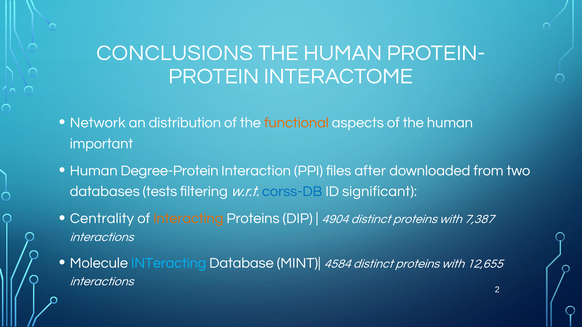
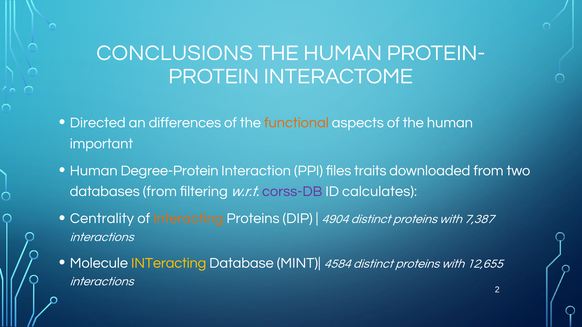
Network: Network -> Directed (98, 123)
distribution: distribution -> differences (185, 123)
after: after -> traits (370, 171)
databases tests: tests -> from (160, 192)
corss-DB colour: blue -> purple (292, 192)
significant: significant -> calculates (380, 192)
INTeracting colour: light blue -> yellow (169, 263)
